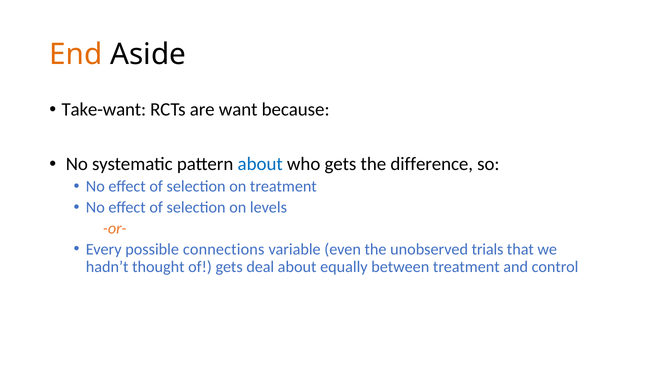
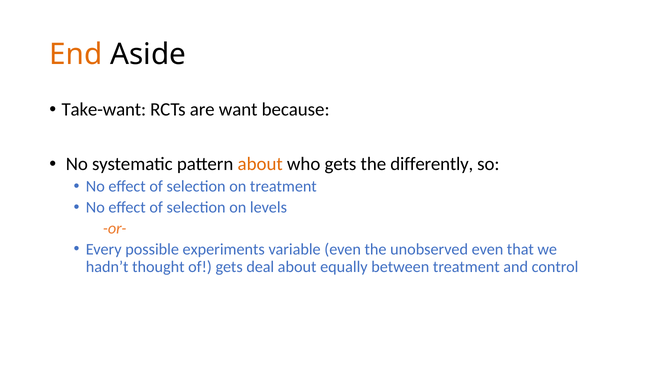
about colour: blue -> orange (260, 164)
difference: difference -> differently (432, 164)
connections: connections -> experiments (224, 249)
unobserved trials: trials -> even (487, 249)
